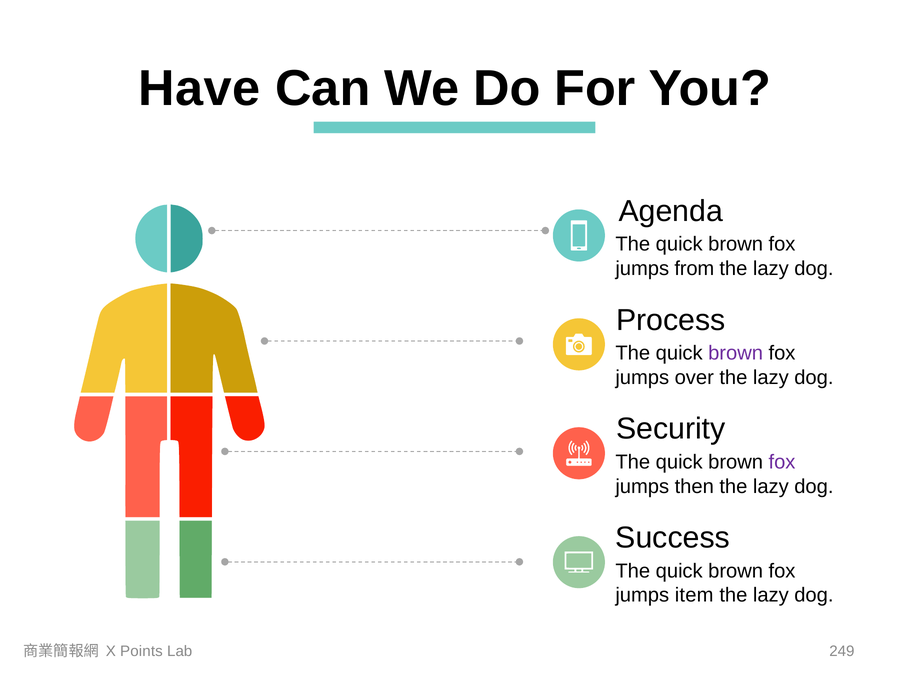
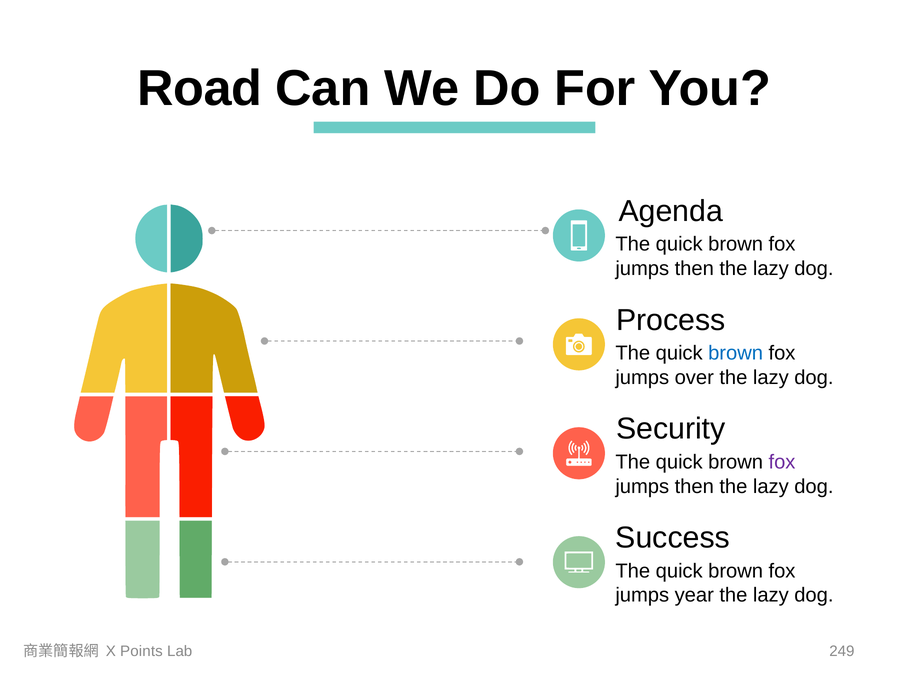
Have: Have -> Road (200, 88)
from: from -> then (694, 268)
brown colour: purple -> blue (736, 353)
item: item -> year (694, 595)
